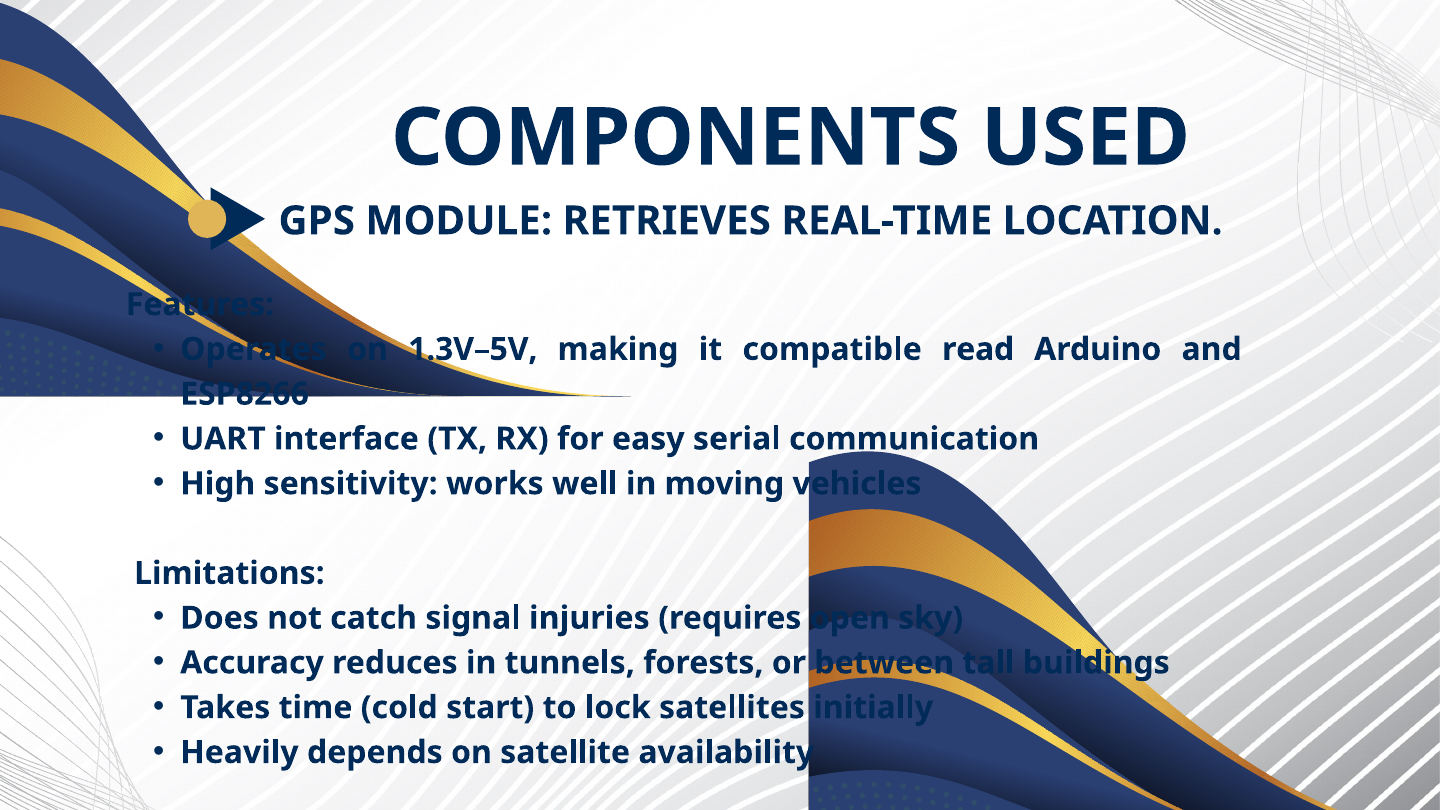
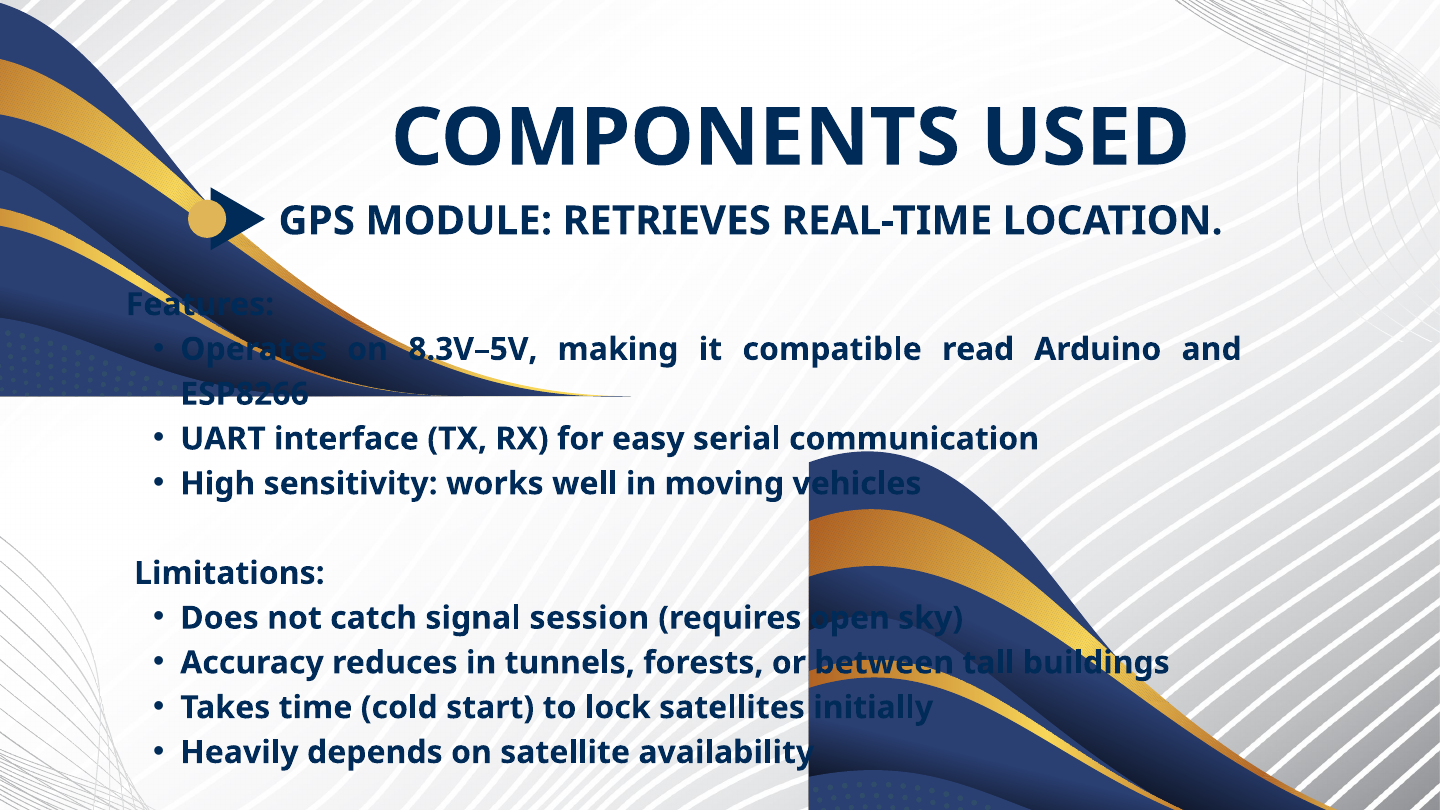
1.3V–5V: 1.3V–5V -> 8.3V–5V (473, 349)
injuries: injuries -> session (589, 618)
